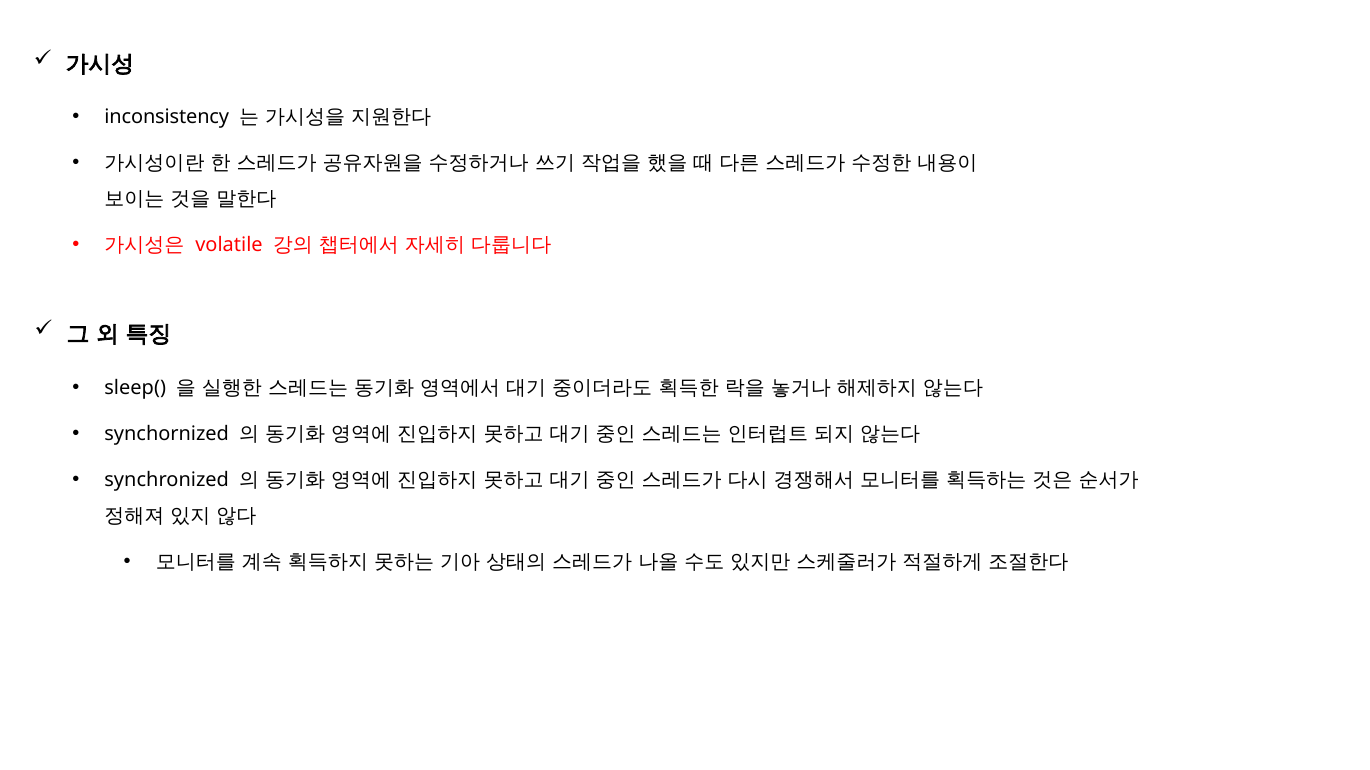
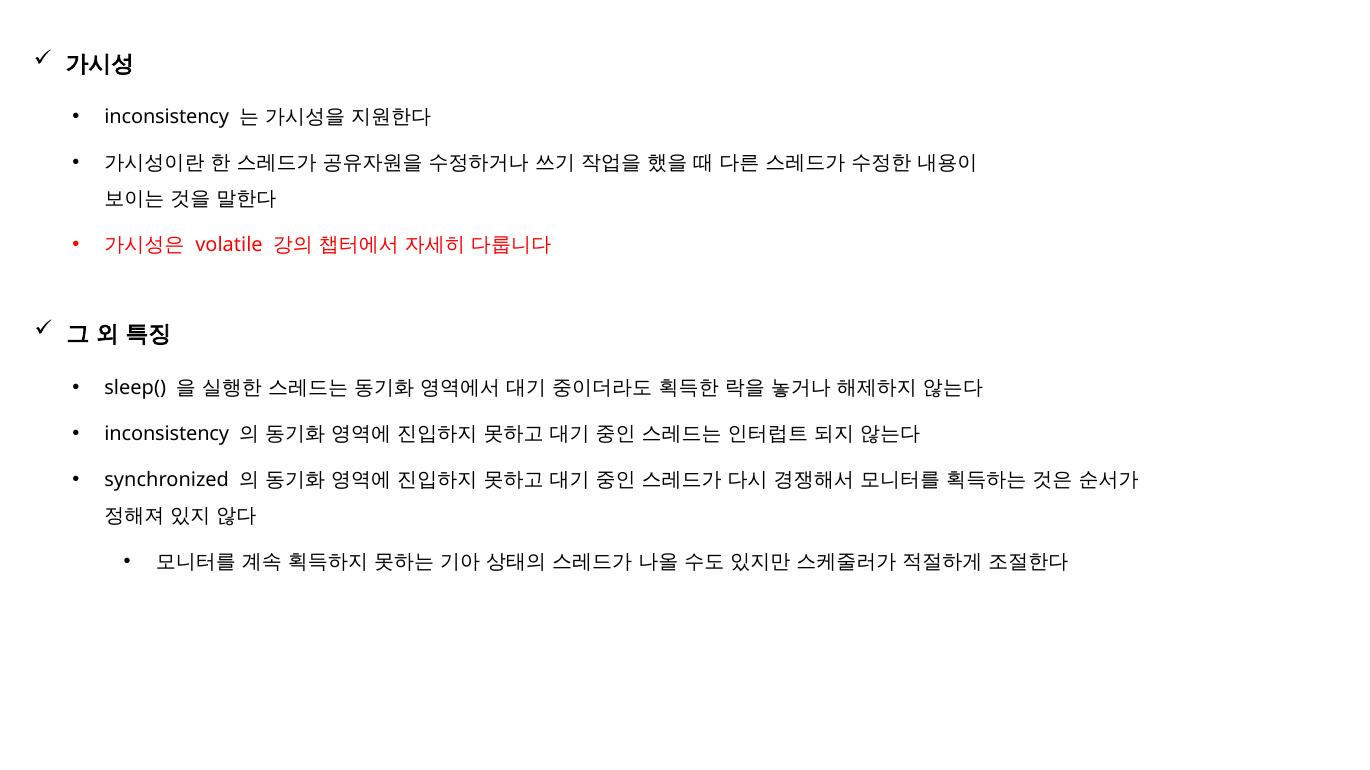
synchornized: synchornized -> inconsistency (167, 434)
